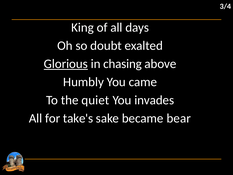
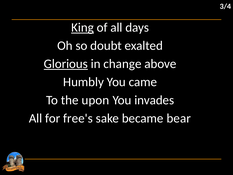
King underline: none -> present (82, 27)
chasing: chasing -> change (122, 64)
quiet: quiet -> upon (95, 100)
take's: take's -> free's (78, 118)
